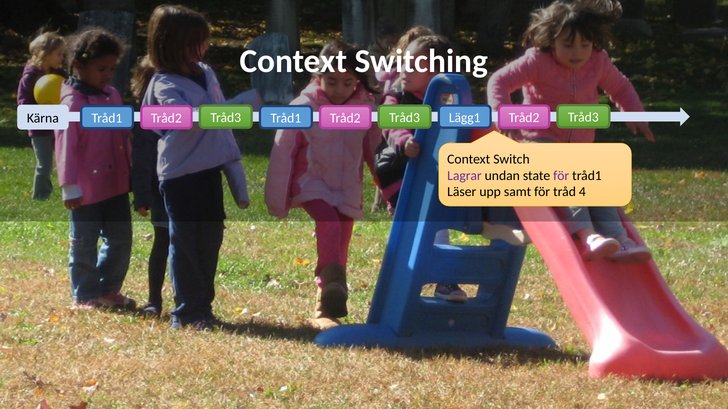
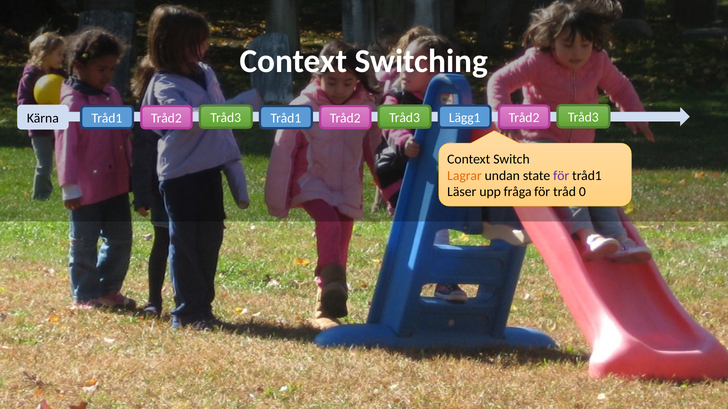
Lagrar colour: purple -> orange (464, 176)
samt: samt -> fråga (518, 192)
4: 4 -> 0 (582, 192)
